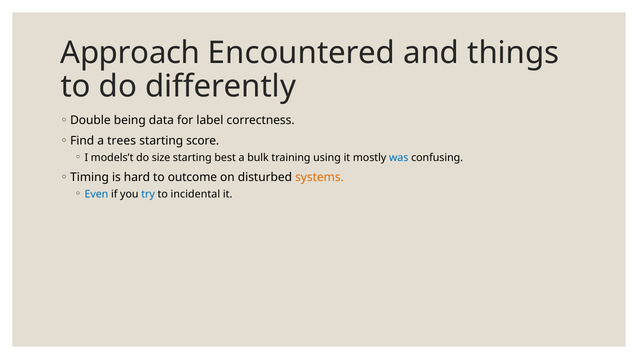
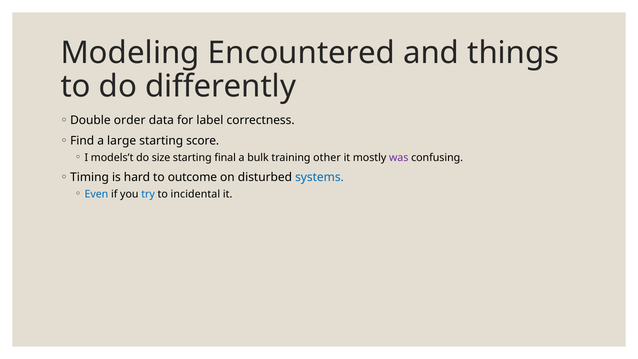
Approach: Approach -> Modeling (130, 53)
being: being -> order (130, 120)
trees: trees -> large (122, 141)
best: best -> final (225, 158)
using: using -> other (327, 158)
was colour: blue -> purple (399, 158)
systems colour: orange -> blue (319, 177)
